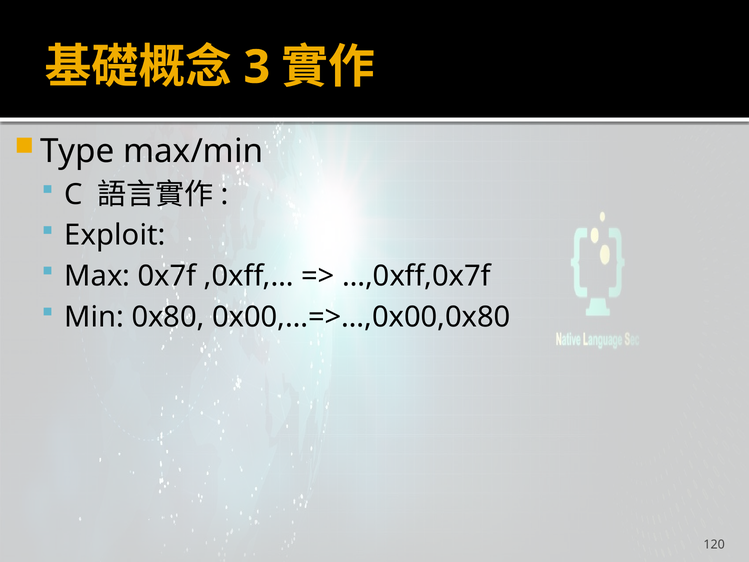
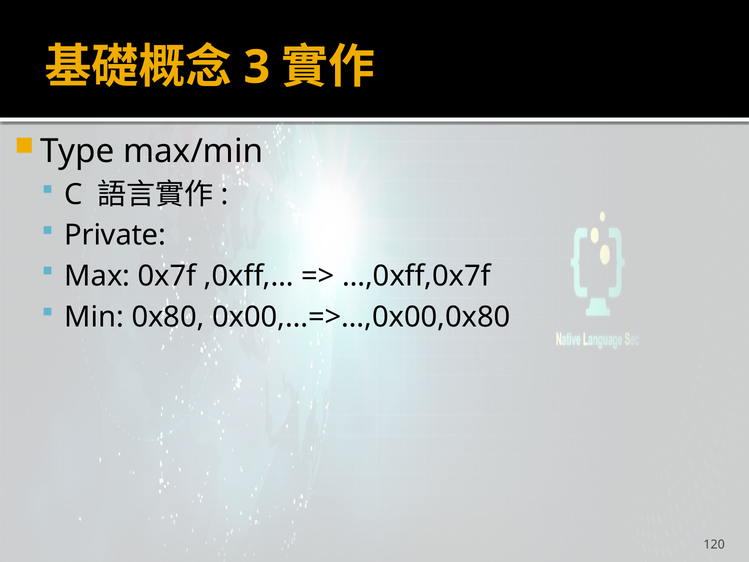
Exploit: Exploit -> Private (115, 235)
